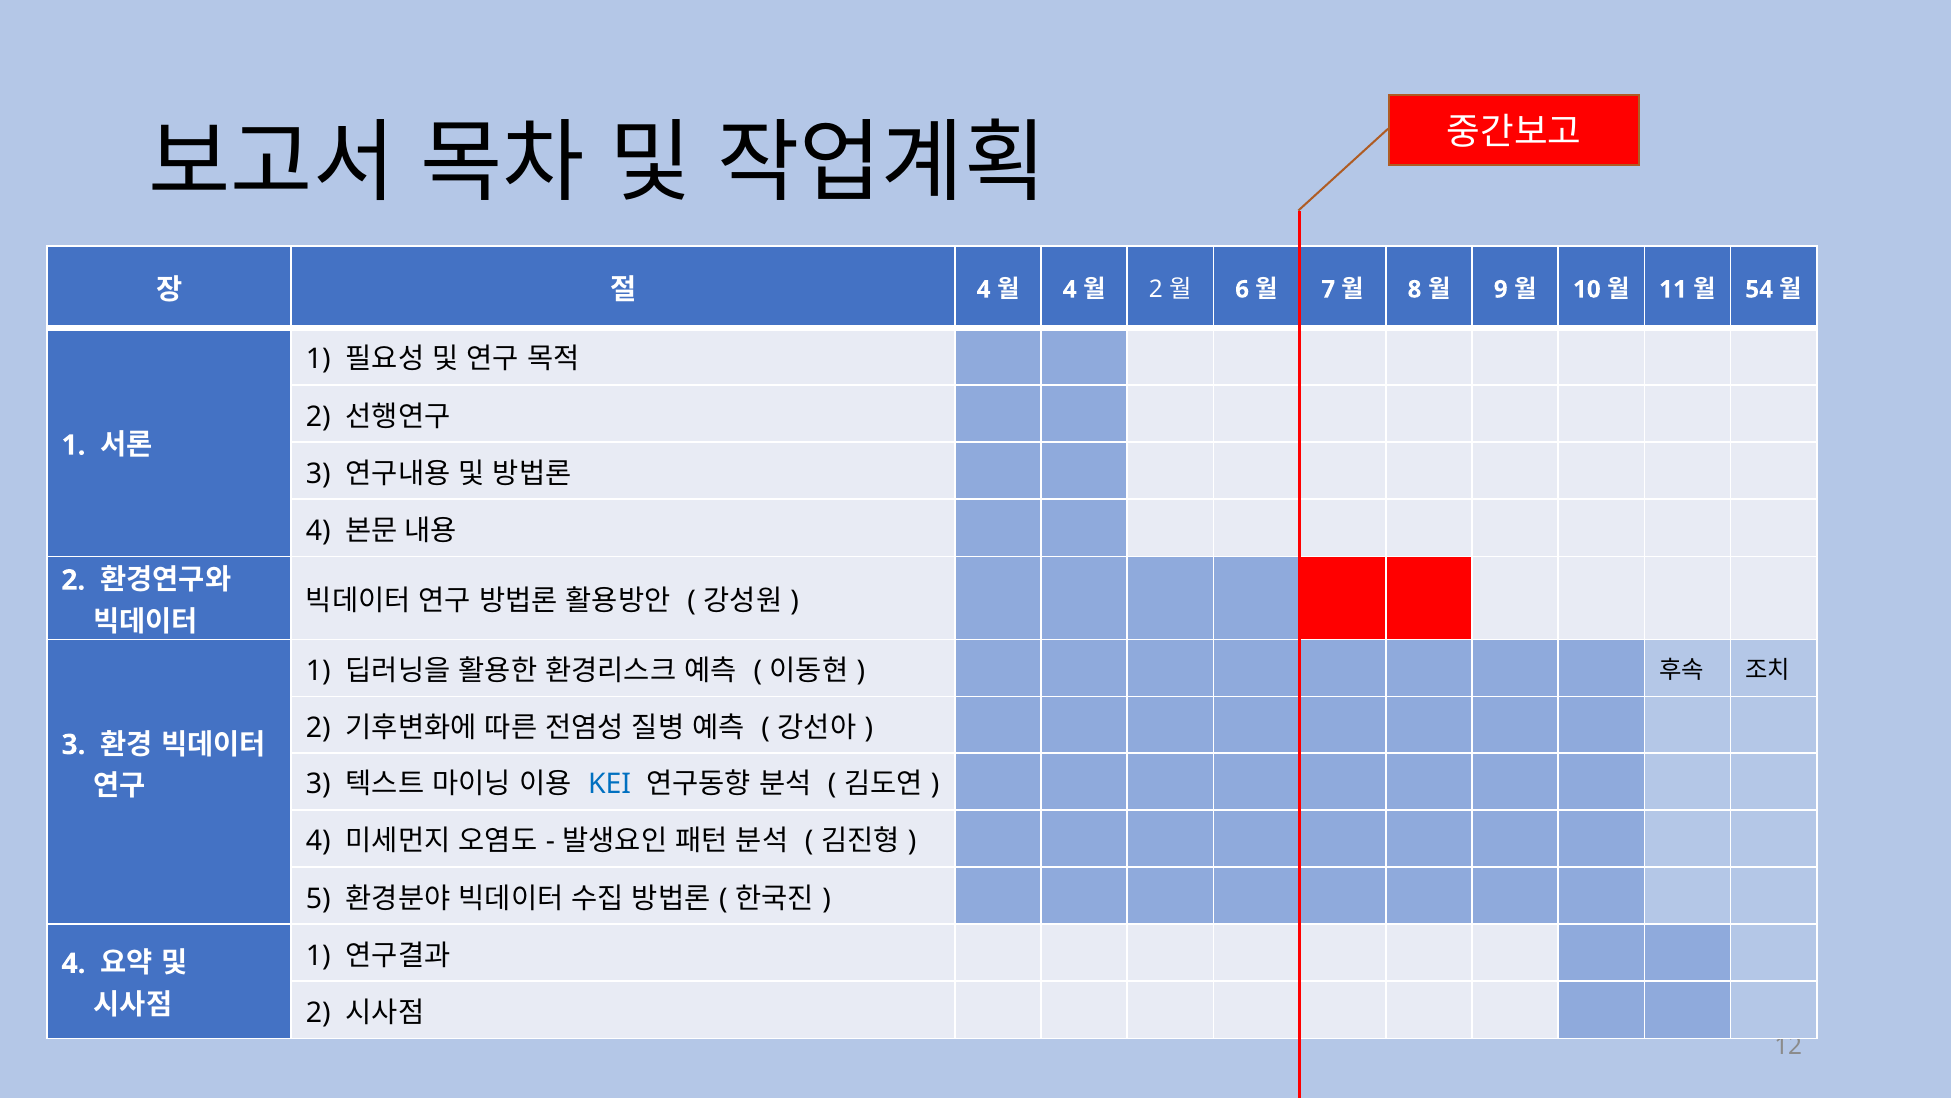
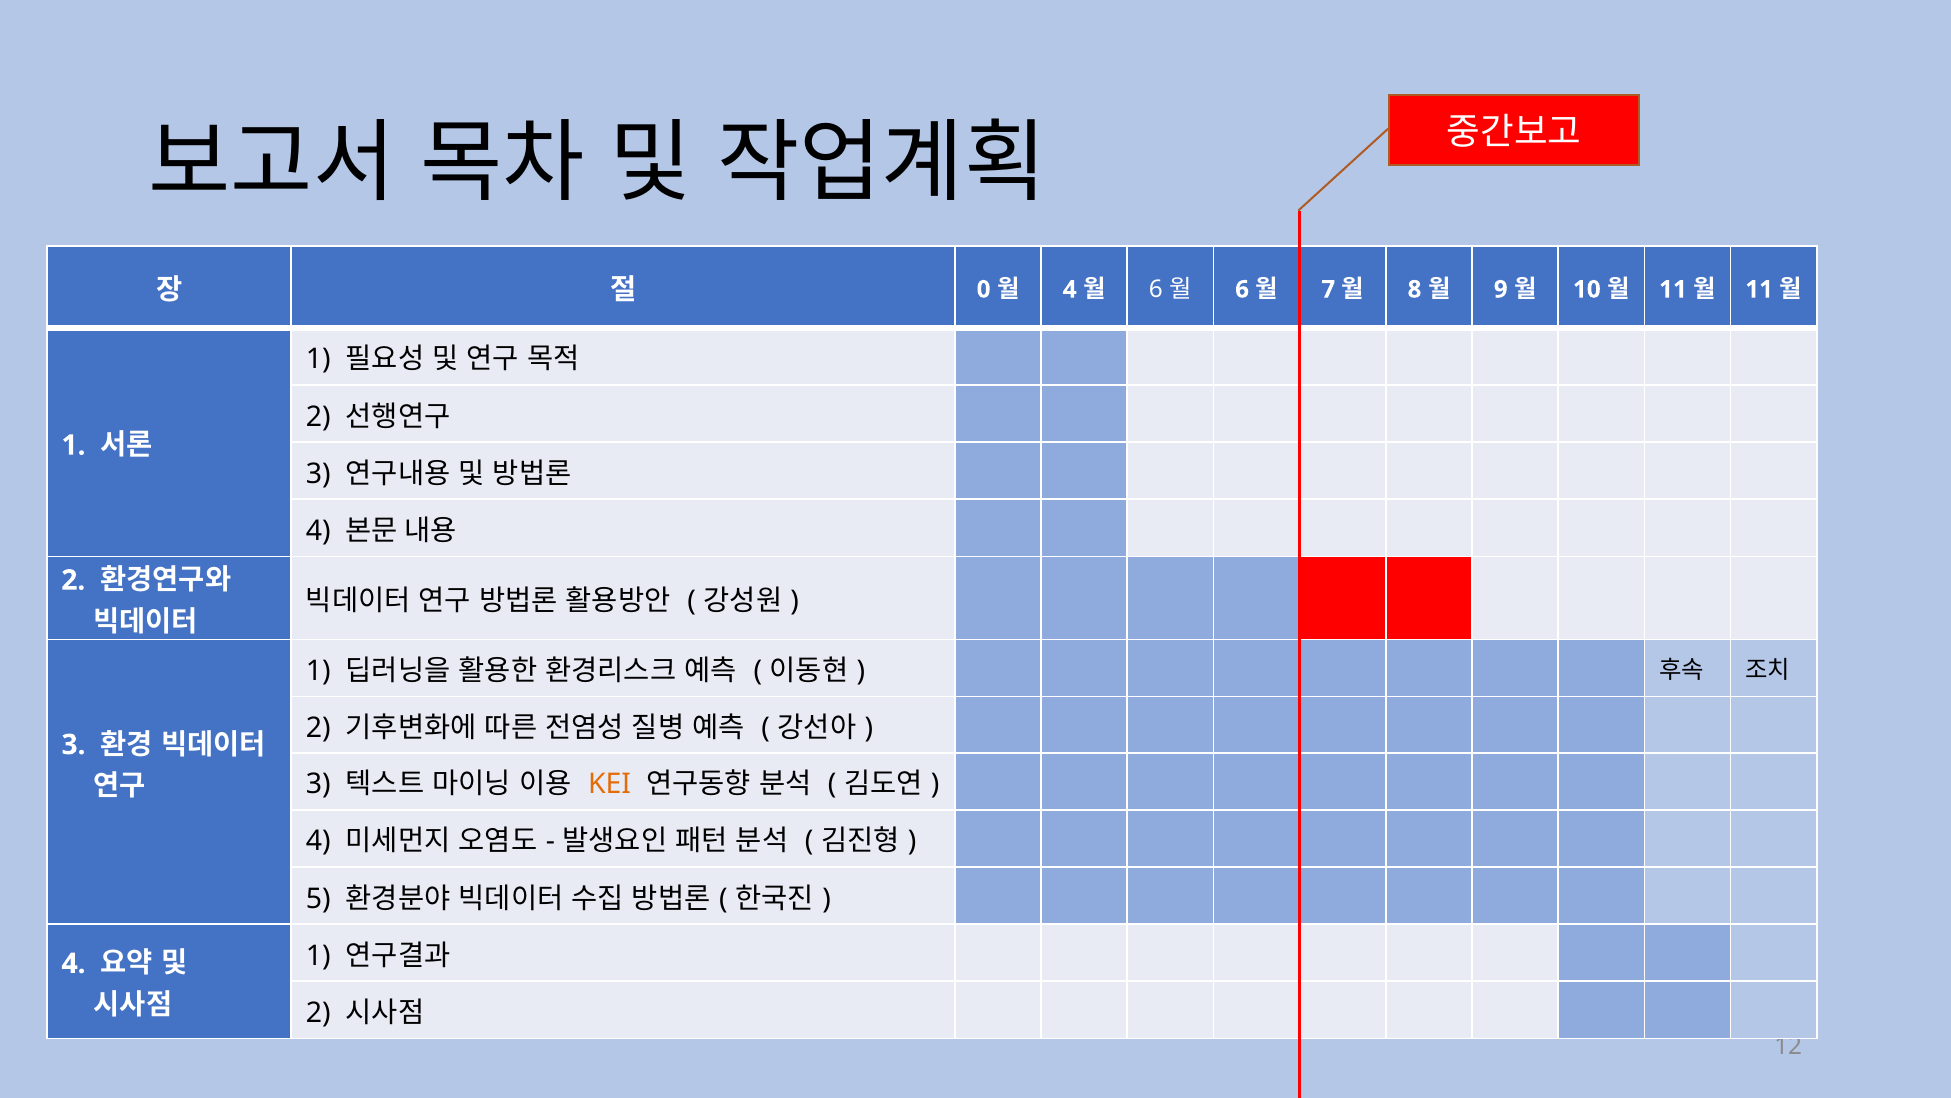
4: 4 -> 0 (984, 289)
2: 2 -> 6 (1156, 289)
54: 54 -> 11 (1759, 289)
KEI colour: blue -> orange (610, 784)
